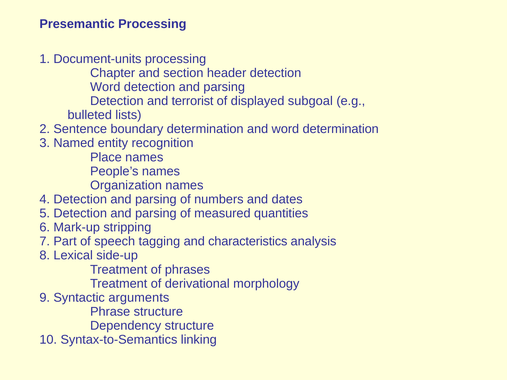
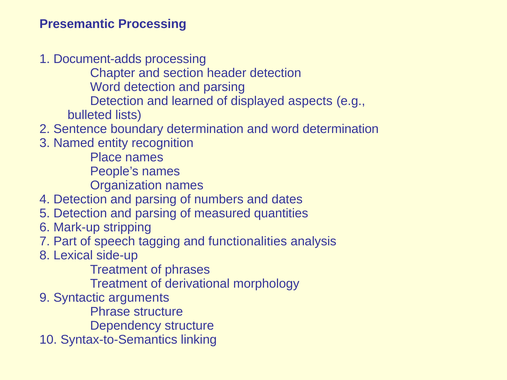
Document-units: Document-units -> Document-adds (97, 59)
terrorist: terrorist -> learned (193, 101)
subgoal: subgoal -> aspects (310, 101)
characteristics: characteristics -> functionalities (248, 242)
